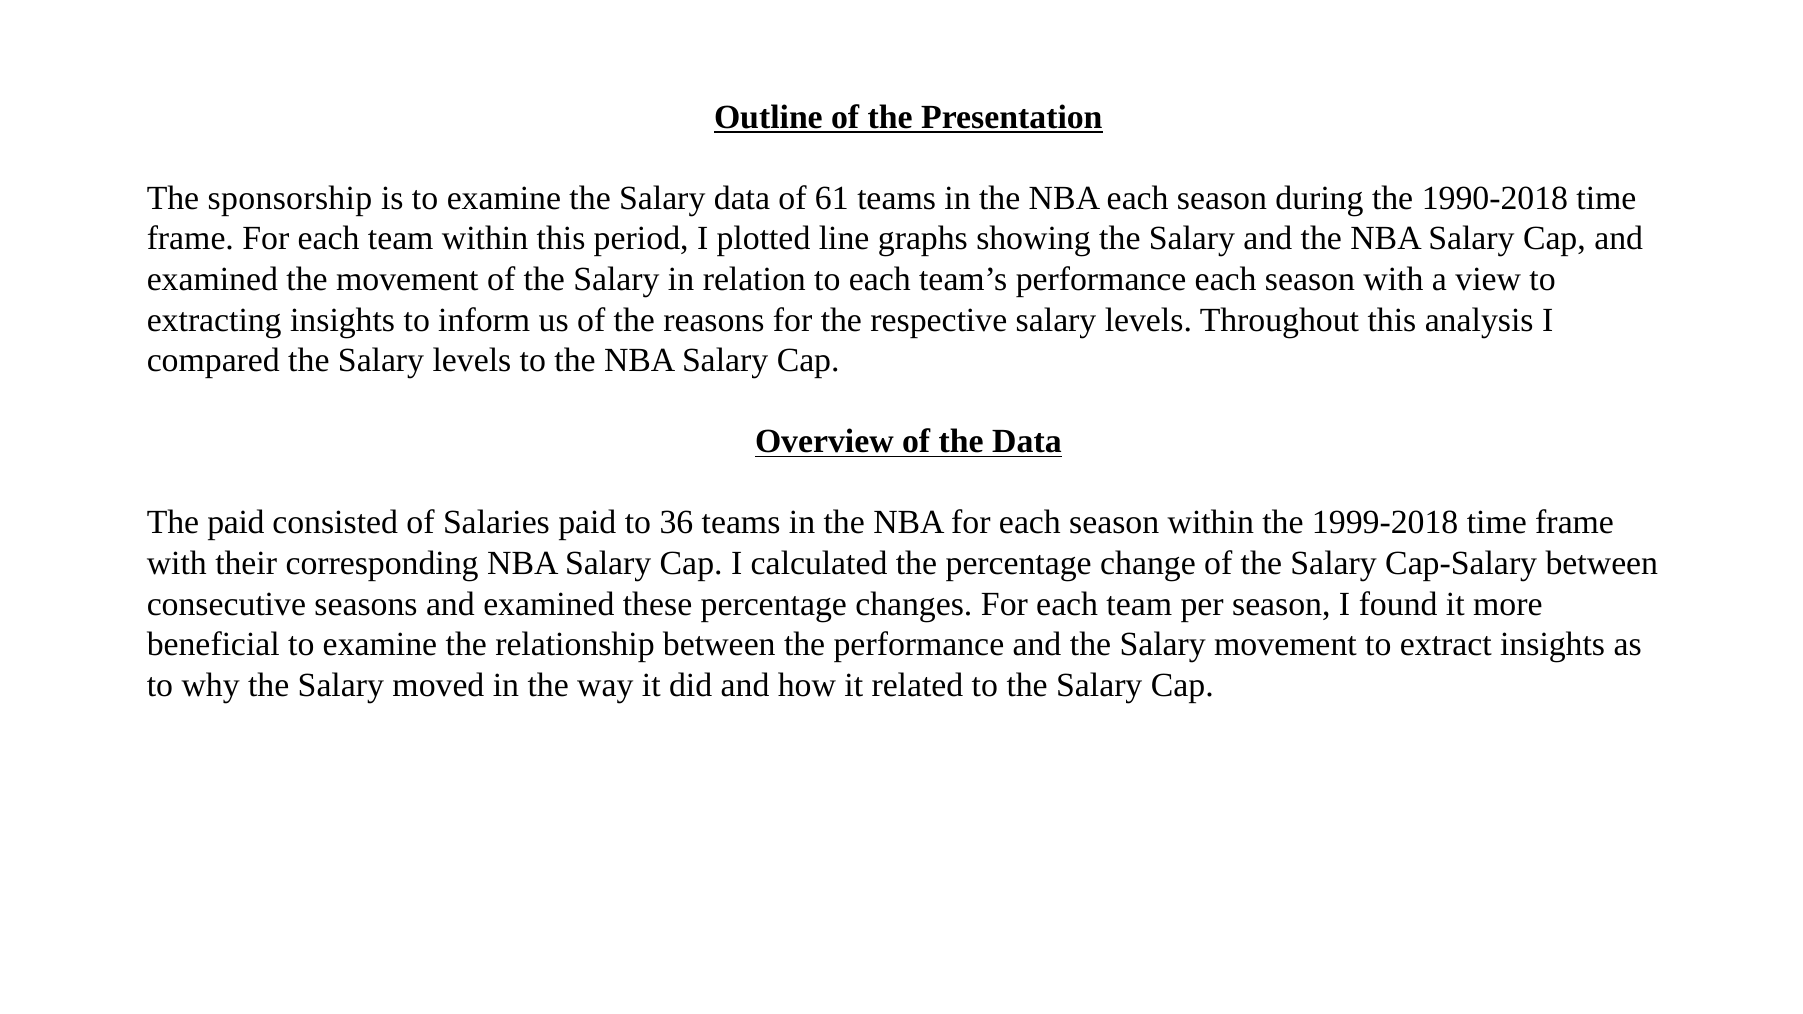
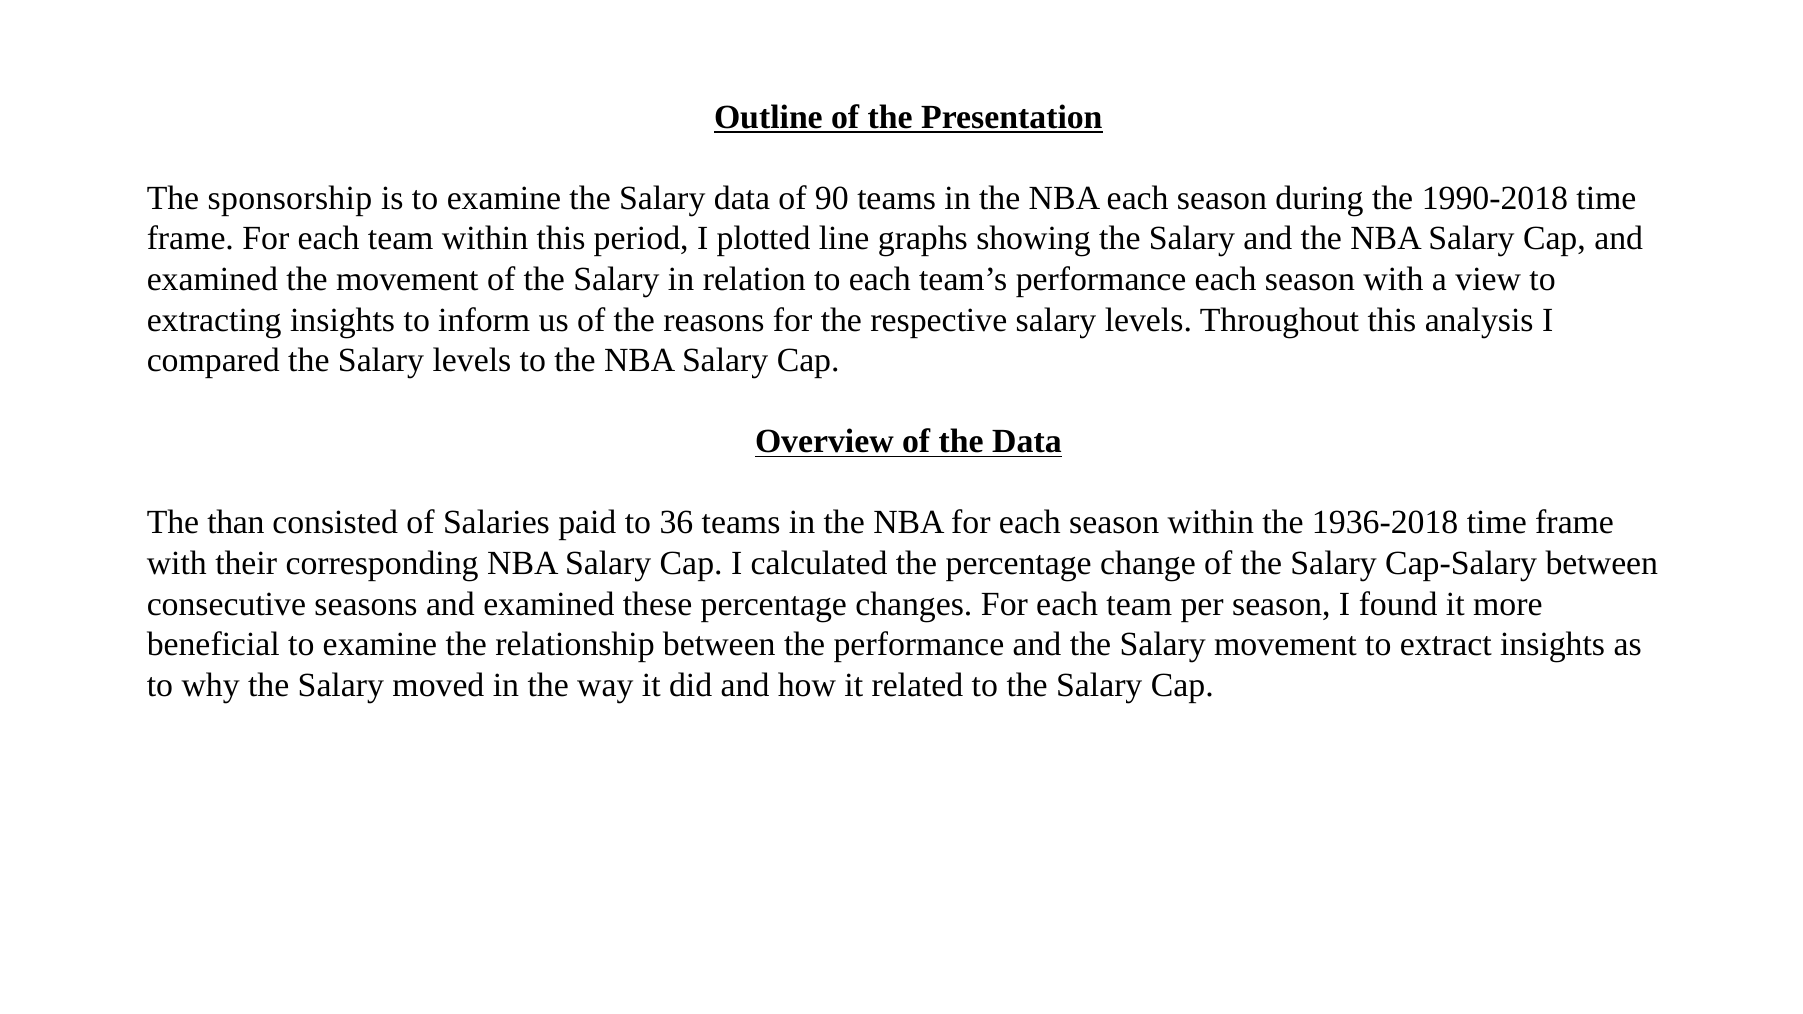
61: 61 -> 90 (832, 198)
The paid: paid -> than (236, 523)
1999-2018: 1999-2018 -> 1936-2018 (1385, 523)
